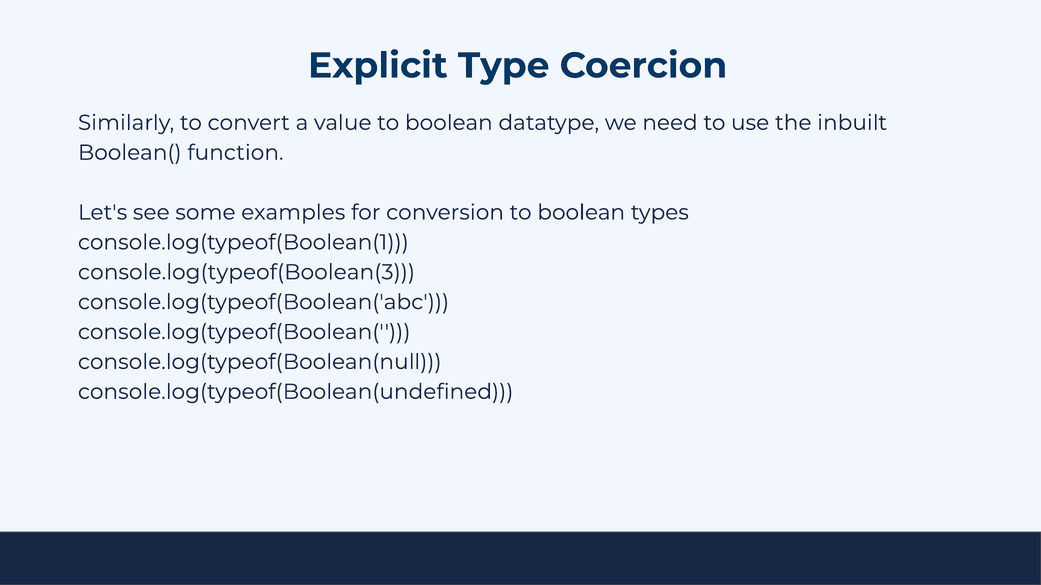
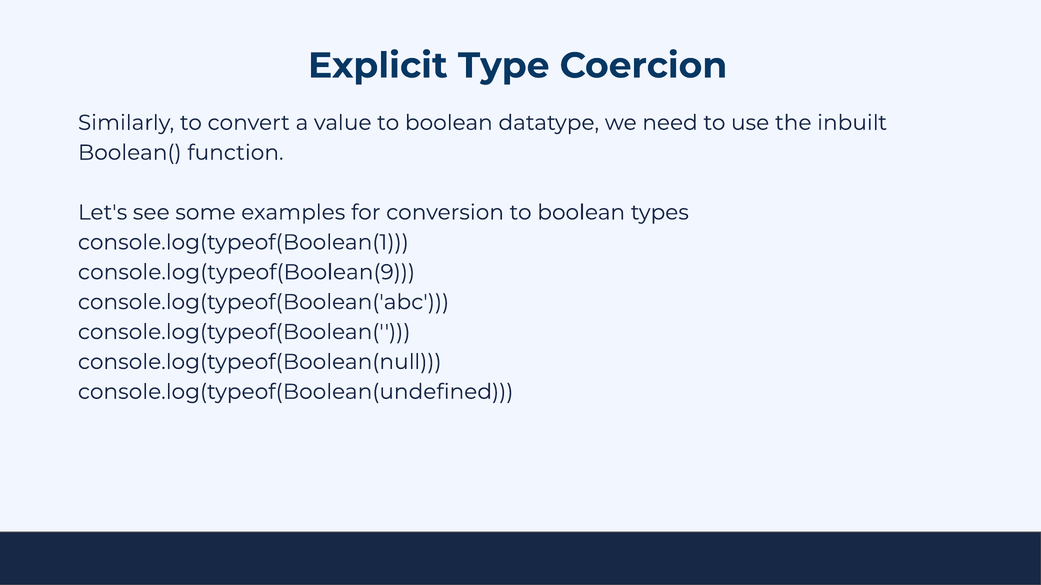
console.log(typeof(Boolean(3: console.log(typeof(Boolean(3 -> console.log(typeof(Boolean(9 (246, 272)
